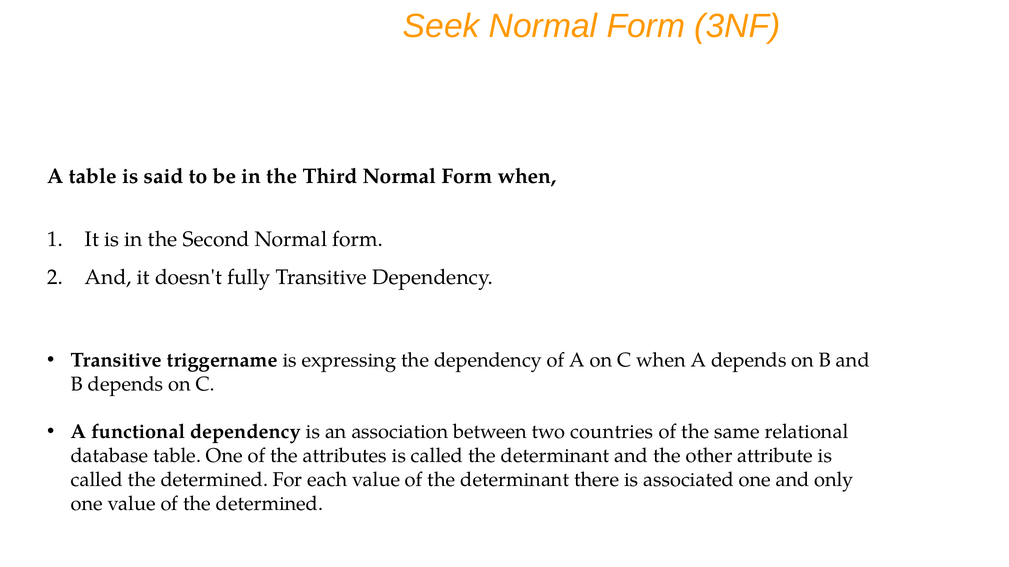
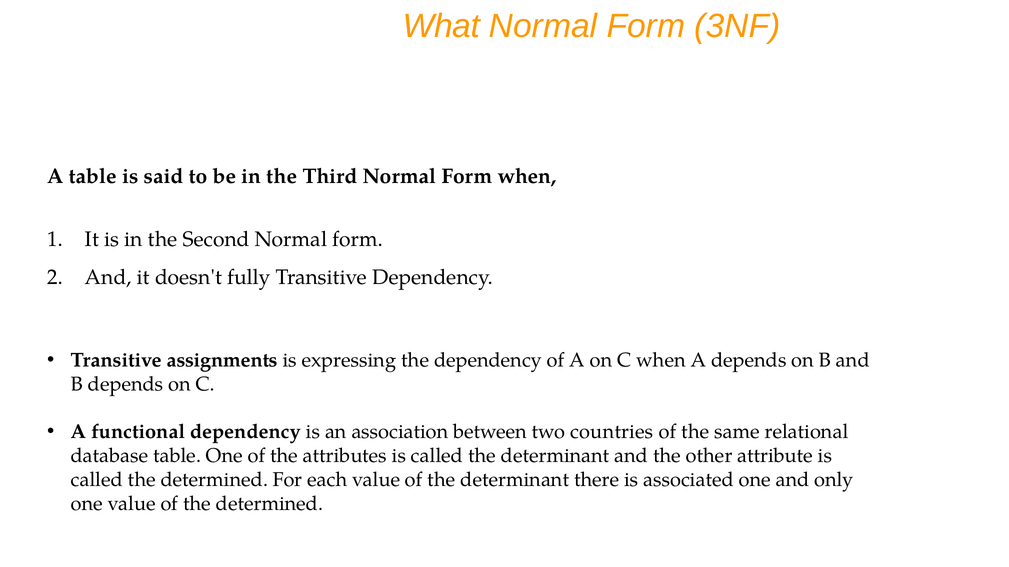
Seek: Seek -> What (441, 26)
triggername: triggername -> assignments (222, 360)
